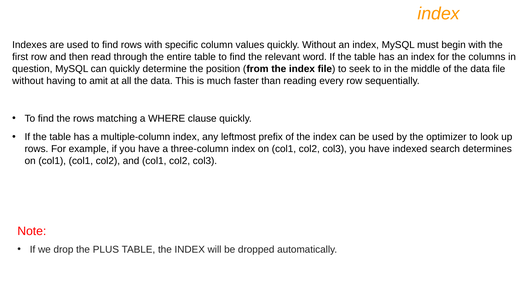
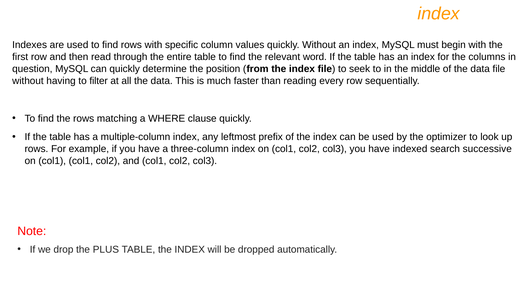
amit: amit -> filter (99, 81)
determines: determines -> successive (487, 149)
